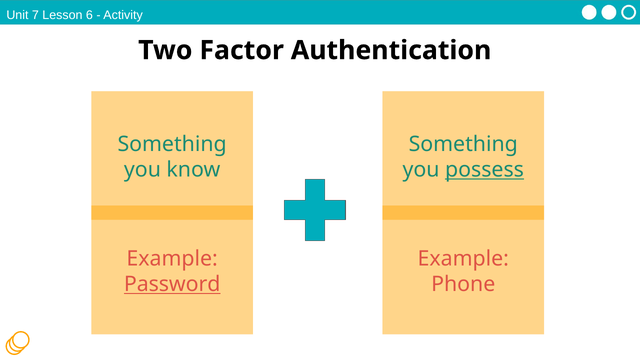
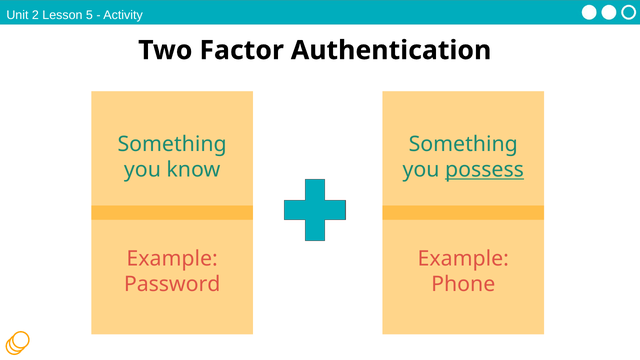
7: 7 -> 2 (35, 15)
6: 6 -> 5 (89, 15)
Password underline: present -> none (172, 284)
